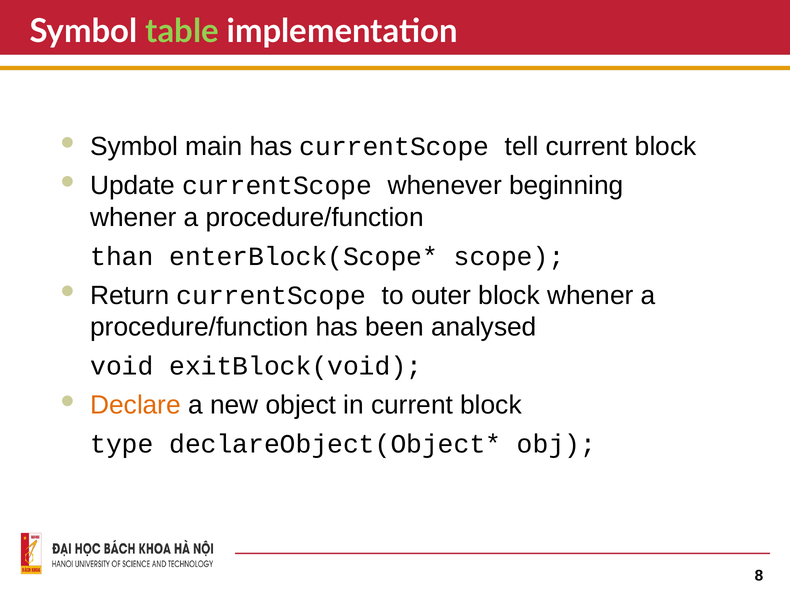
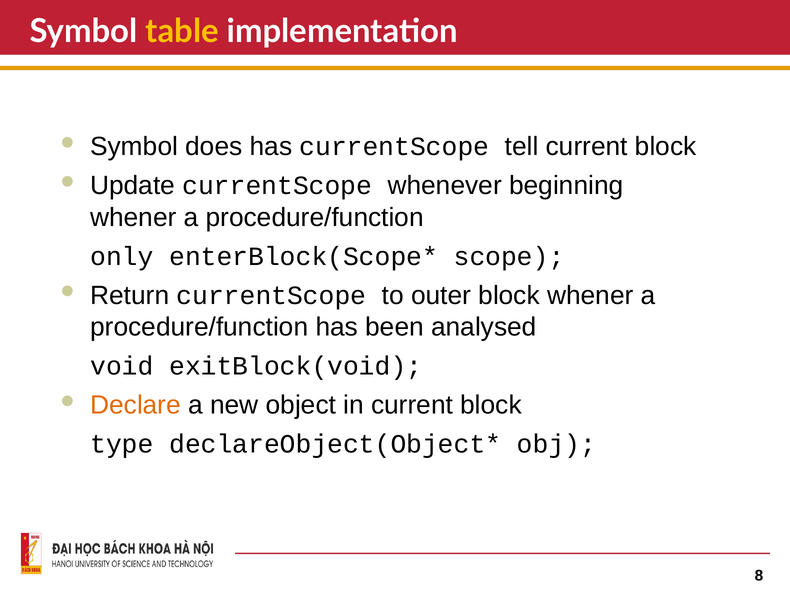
table colour: light green -> yellow (182, 31)
main: main -> does (214, 147)
than: than -> only (122, 256)
